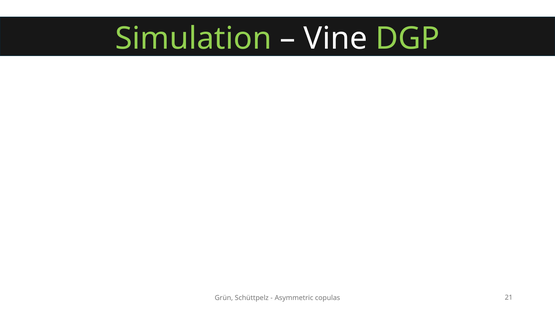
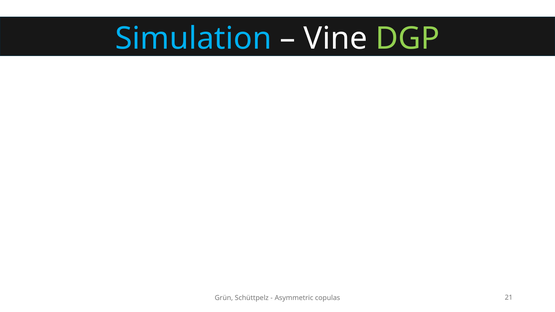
Simulation colour: light green -> light blue (193, 39)
